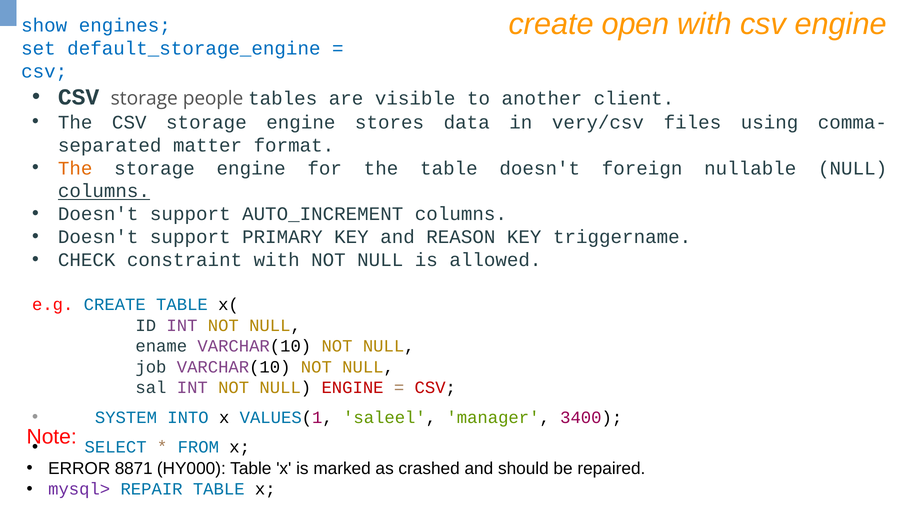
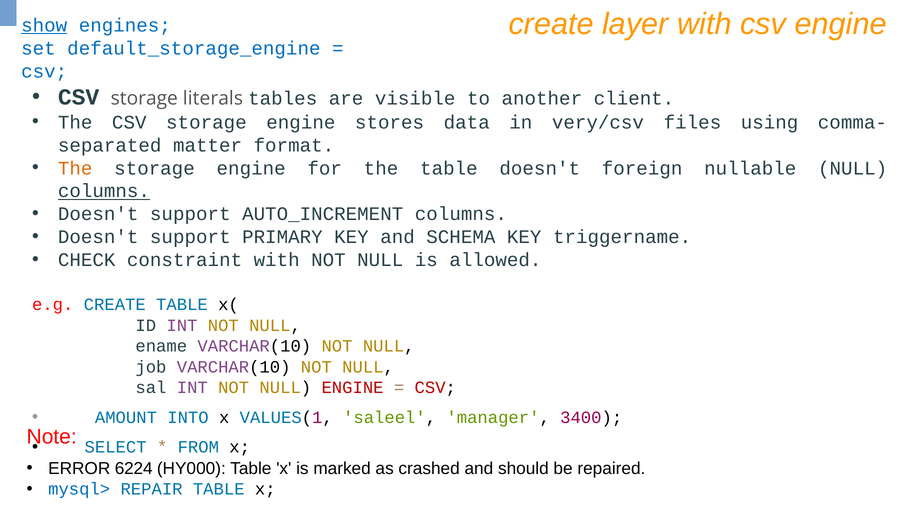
open: open -> layer (635, 24)
show underline: none -> present (44, 25)
people: people -> literals (213, 98)
REASON: REASON -> SCHEMA (461, 237)
SYSTEM: SYSTEM -> AMOUNT (126, 417)
8871: 8871 -> 6224 (134, 469)
mysql> colour: purple -> blue (79, 489)
